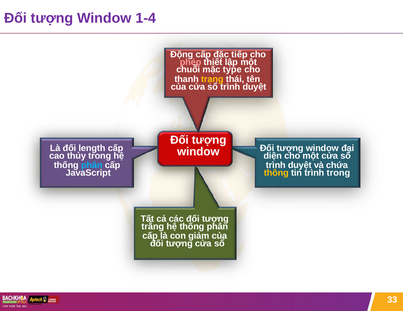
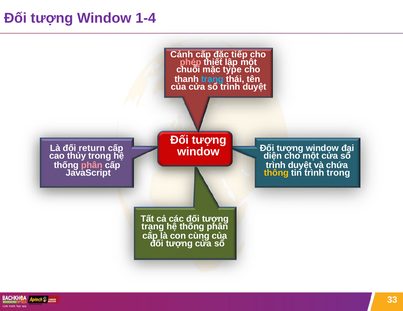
Động: Động -> Cảnh (182, 55)
trạng colour: yellow -> light blue (212, 79)
length: length -> return (92, 148)
phân colour: light blue -> pink (92, 166)
trắng: trắng -> trạng (153, 227)
giảm: giảm -> cùng (199, 236)
